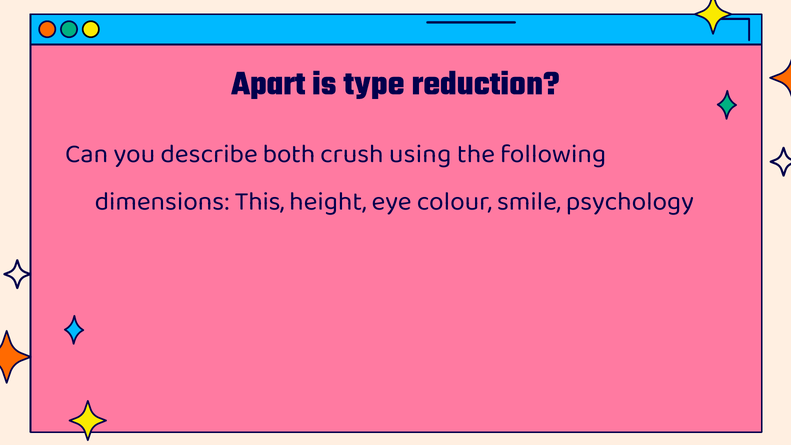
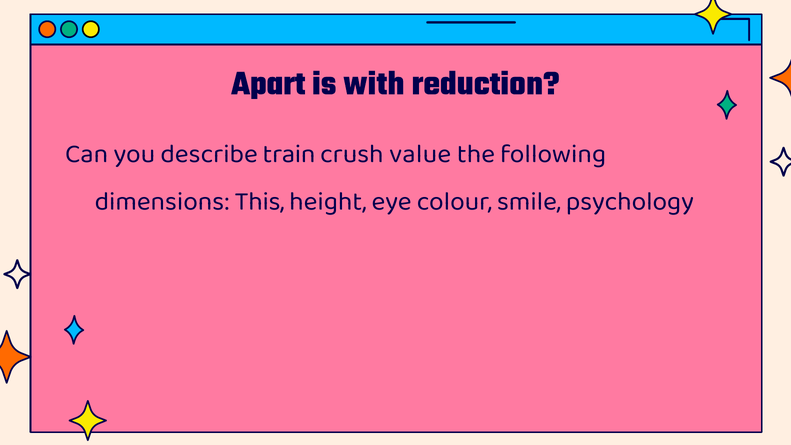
type: type -> with (374, 83)
both: both -> train (289, 153)
using: using -> value (420, 153)
